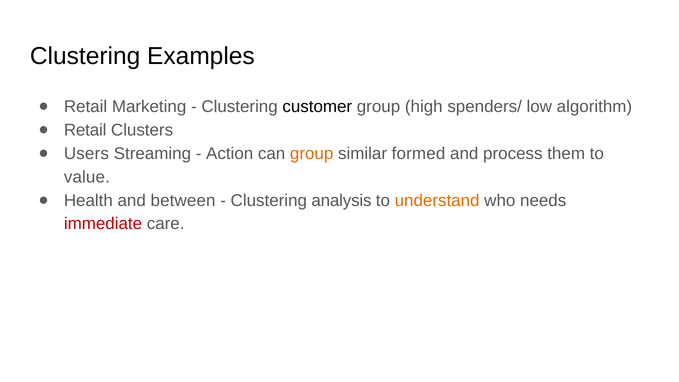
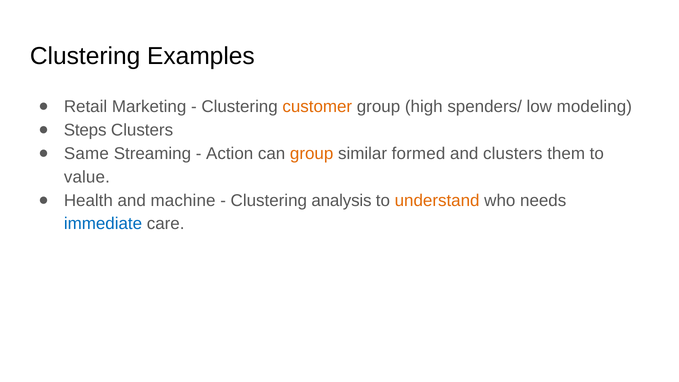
customer colour: black -> orange (317, 107)
algorithm: algorithm -> modeling (594, 107)
Retail: Retail -> Steps (85, 130)
Users: Users -> Same (86, 154)
and process: process -> clusters (513, 154)
between: between -> machine (183, 200)
immediate colour: red -> blue (103, 224)
